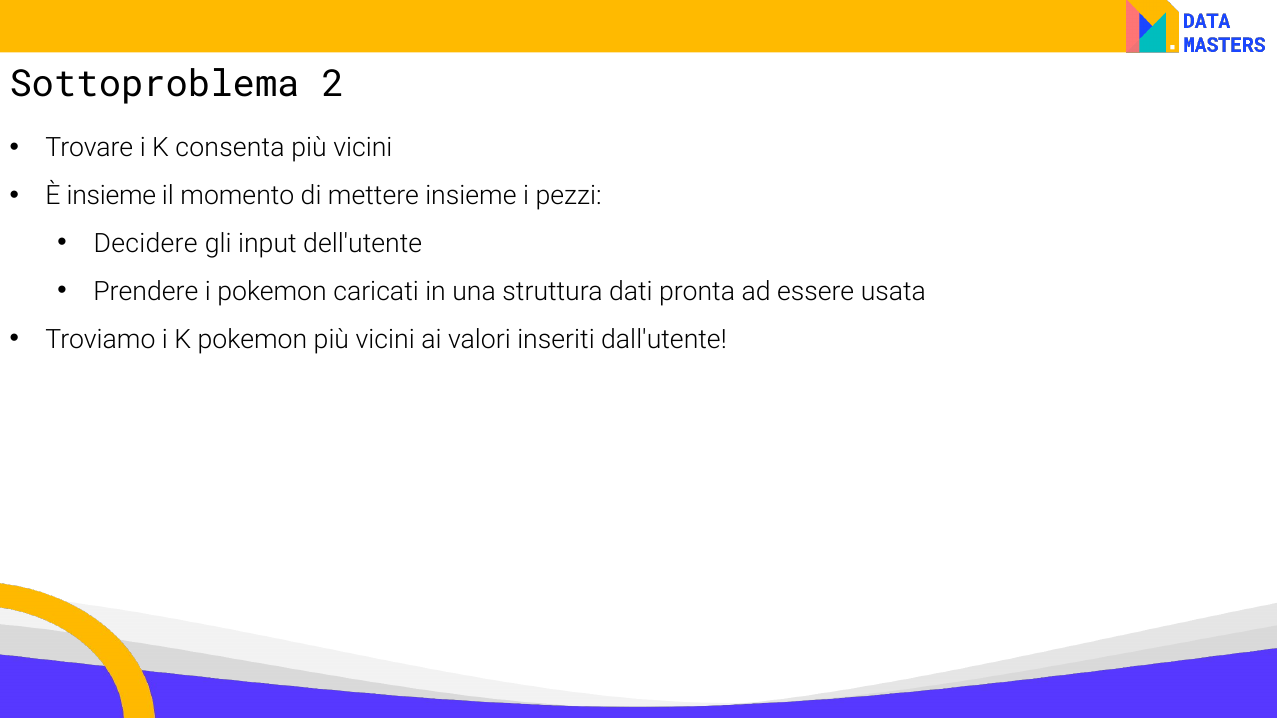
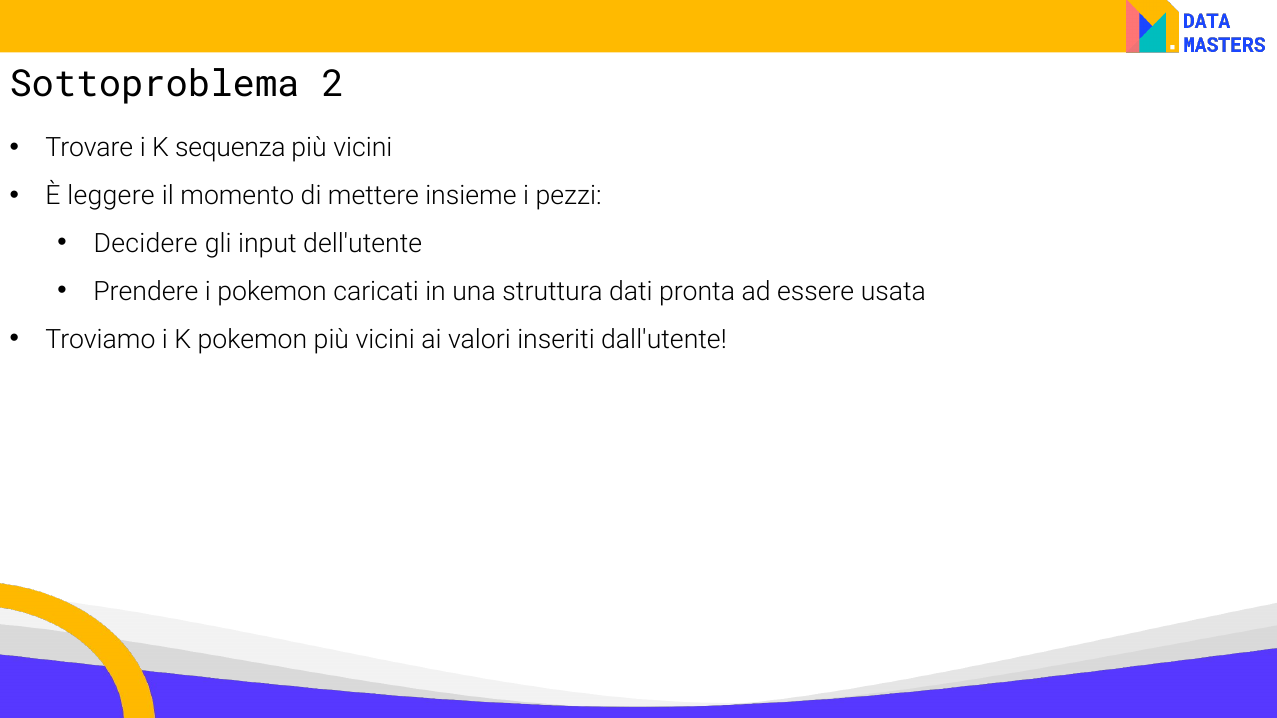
consenta: consenta -> sequenza (230, 148)
È insieme: insieme -> leggere (111, 196)
